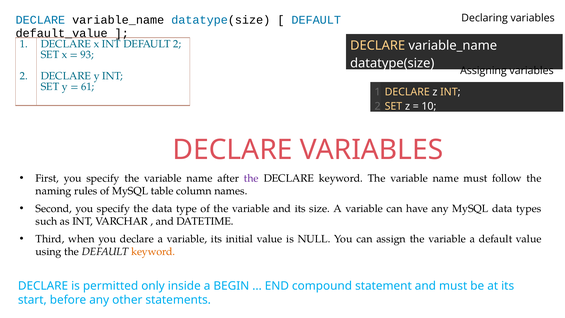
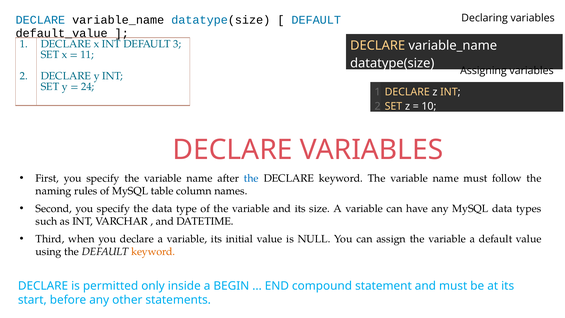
DEFAULT 2: 2 -> 3 (177, 44)
93: 93 -> 11 (87, 55)
61: 61 -> 24 (88, 87)
the colour: purple -> blue (251, 178)
